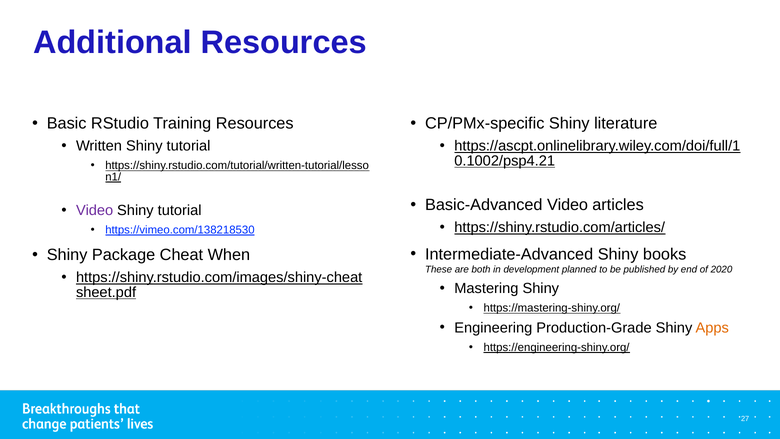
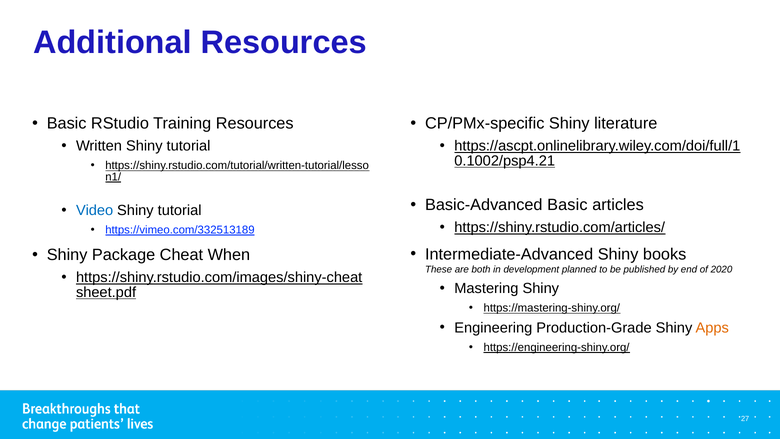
Basic-Advanced Video: Video -> Basic (567, 205)
Video colour: purple -> blue (95, 210)
https://vimeo.com/138218530: https://vimeo.com/138218530 -> https://vimeo.com/332513189 (180, 230)
